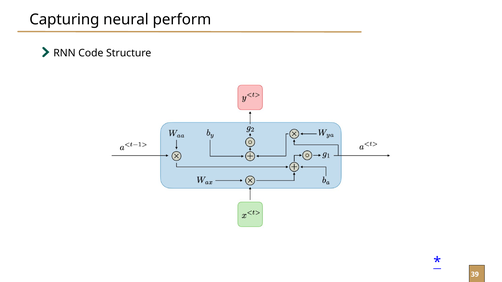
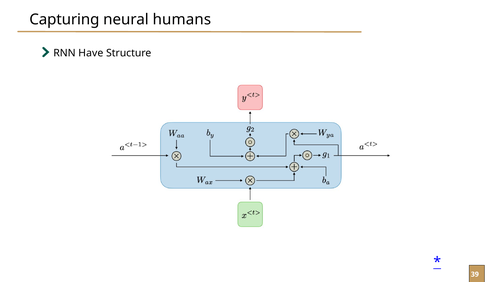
perform: perform -> humans (182, 19)
Code: Code -> Have (91, 53)
